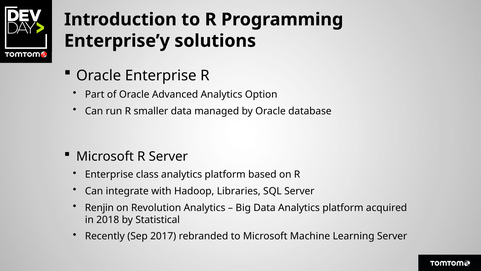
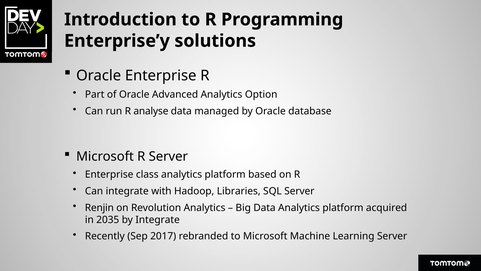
smaller: smaller -> analyse (151, 111)
2018: 2018 -> 2035 (108, 219)
by Statistical: Statistical -> Integrate (158, 219)
